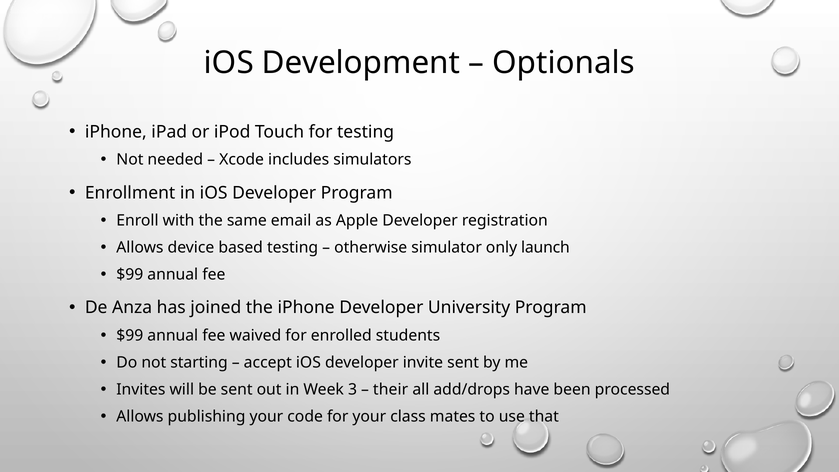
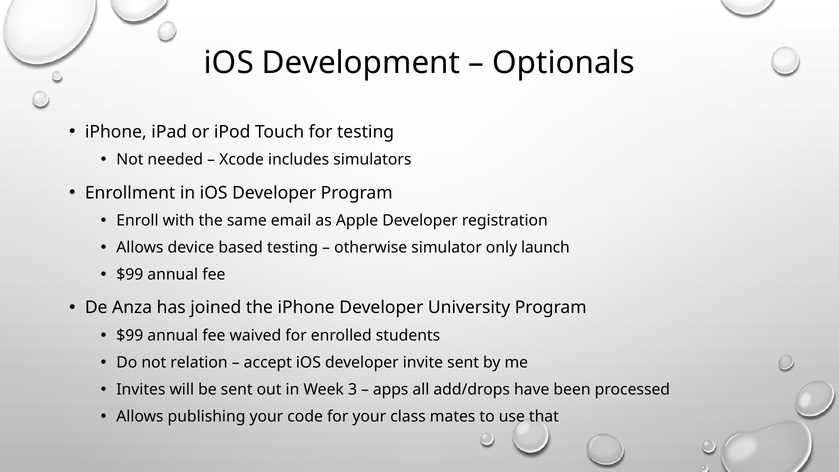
starting: starting -> relation (199, 363)
their: their -> apps (391, 390)
